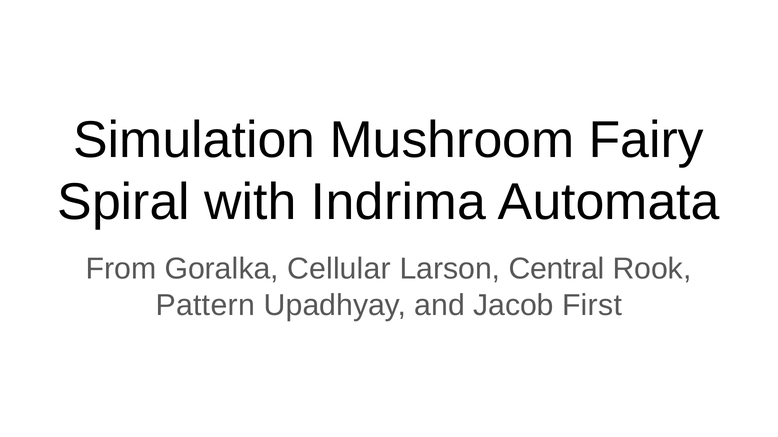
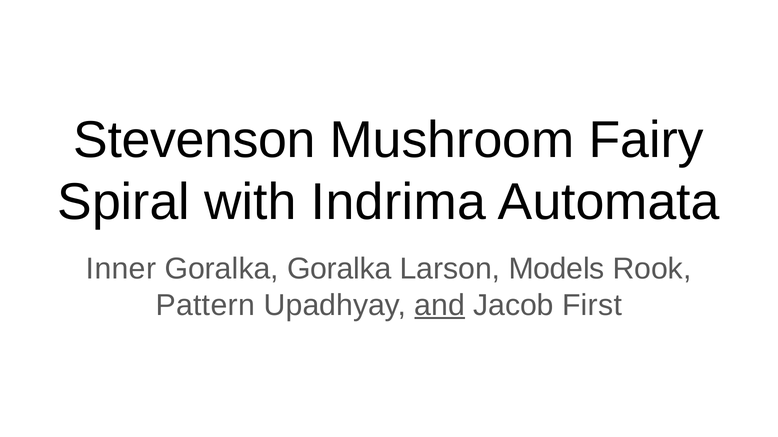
Simulation: Simulation -> Stevenson (194, 140)
From: From -> Inner (121, 269)
Goralka Cellular: Cellular -> Goralka (339, 269)
Central: Central -> Models (557, 269)
and underline: none -> present (440, 306)
